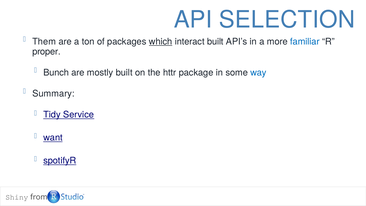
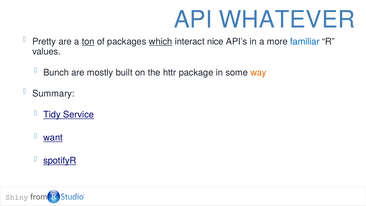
SELECTION: SELECTION -> WHATEVER (287, 20)
Them: Them -> Pretty (44, 42)
ton underline: none -> present (88, 42)
interact built: built -> nice (215, 42)
proper: proper -> values (46, 51)
way colour: blue -> orange (258, 72)
